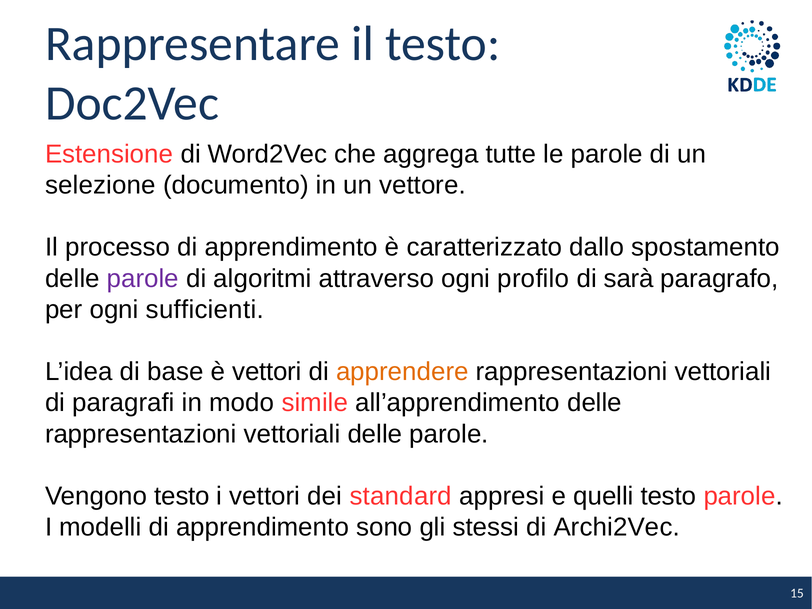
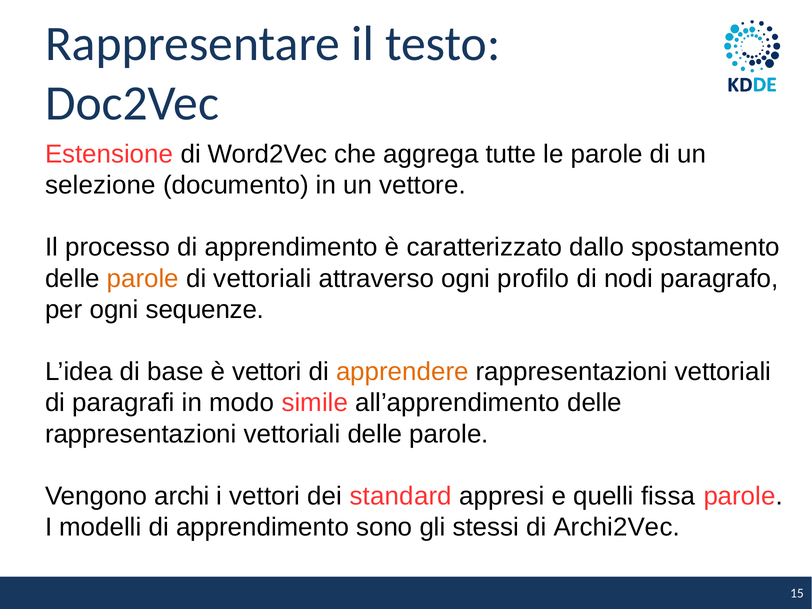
parole colour: purple -> orange (143, 279)
di algoritmi: algoritmi -> vettoriali (262, 279)
sarà: sarà -> nodi (629, 279)
sufficienti: sufficienti -> sequenze (205, 310)
Vengono testo: testo -> archi (182, 496)
quelli testo: testo -> fissa (668, 496)
